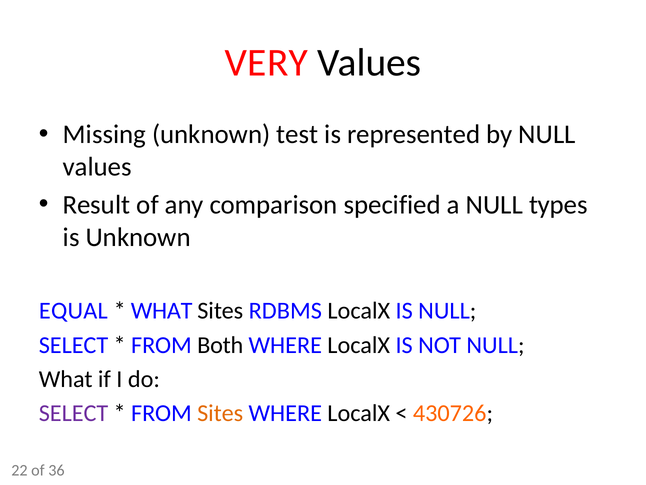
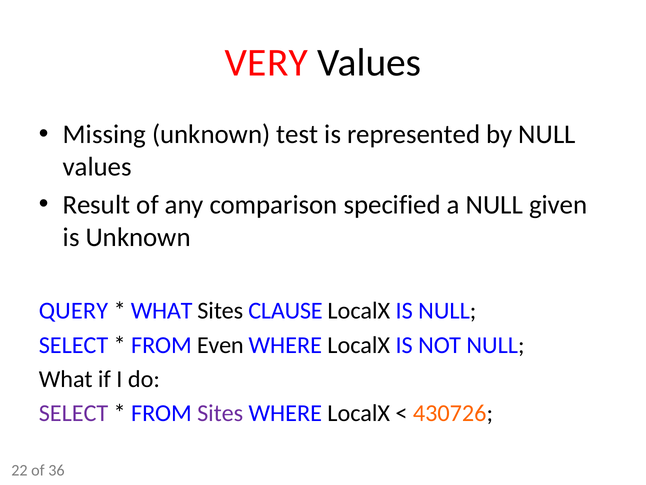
types: types -> given (558, 205)
EQUAL: EQUAL -> QUERY (73, 311)
RDBMS: RDBMS -> CLAUSE (285, 311)
Both: Both -> Even (220, 345)
Sites colour: orange -> purple (220, 413)
